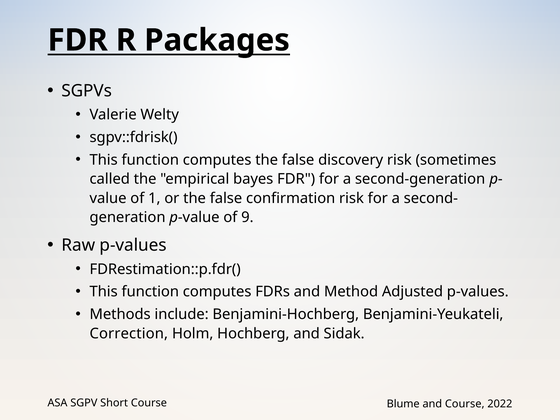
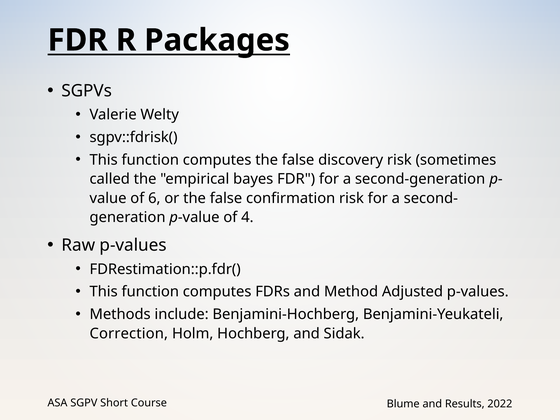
1: 1 -> 6 (154, 198)
9: 9 -> 4 (247, 217)
and Course: Course -> Results (465, 404)
